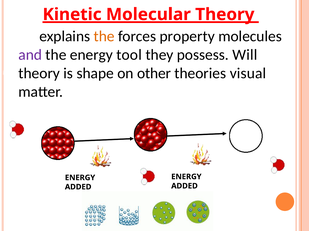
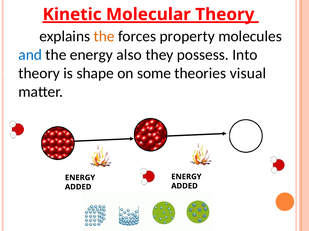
and colour: purple -> blue (30, 55)
tool: tool -> also (129, 55)
Will: Will -> Into (245, 55)
other: other -> some (154, 74)
